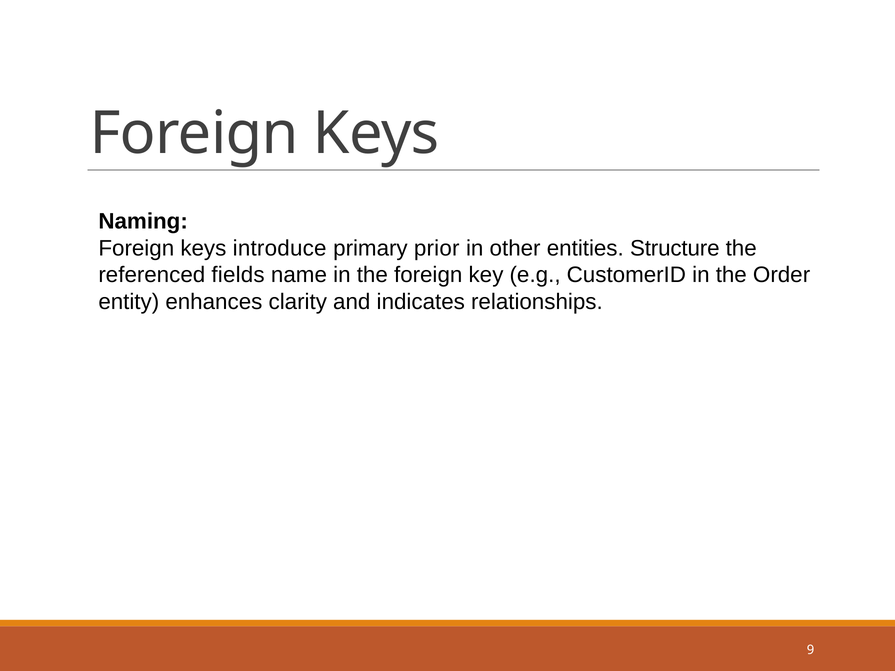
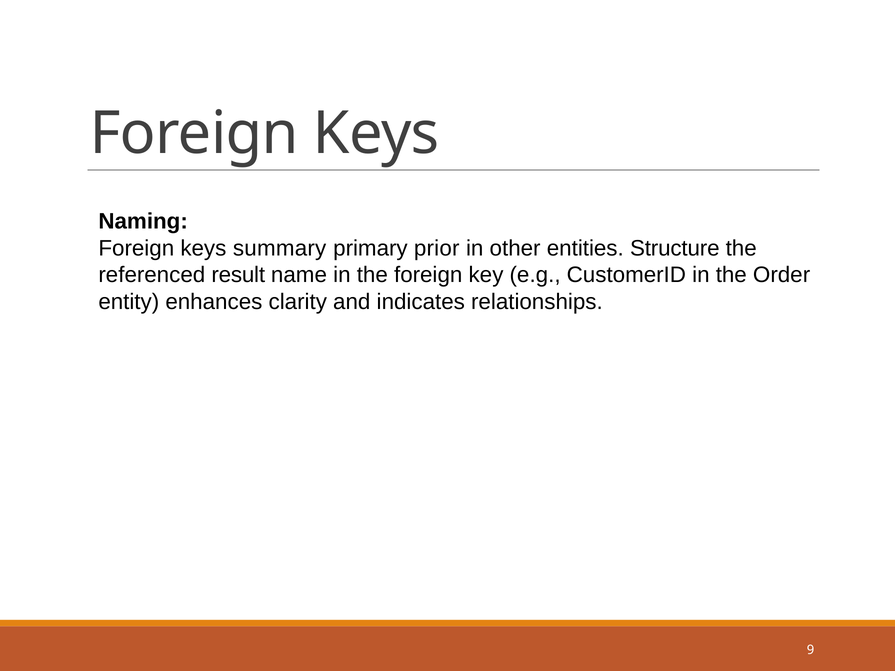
introduce: introduce -> summary (280, 248)
fields: fields -> result (238, 275)
